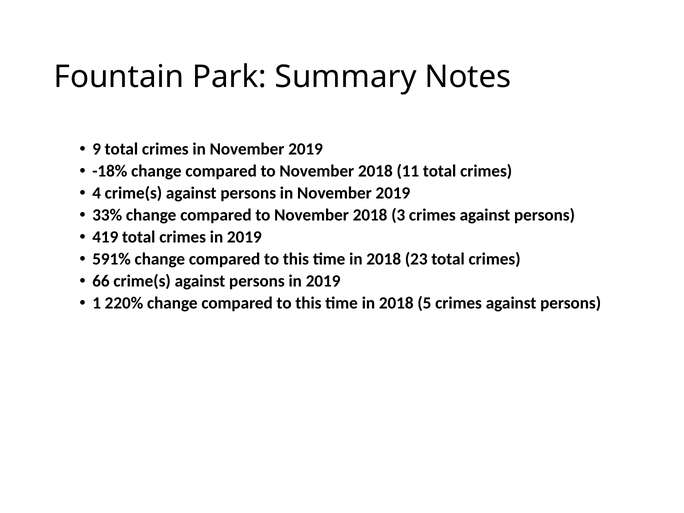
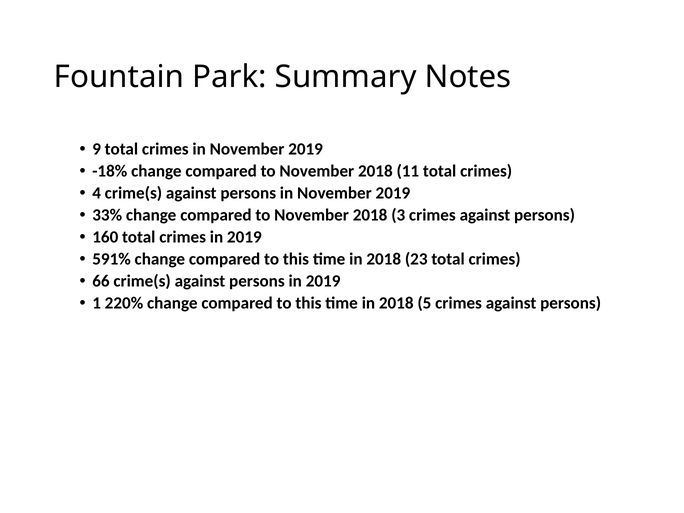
419: 419 -> 160 (105, 237)
